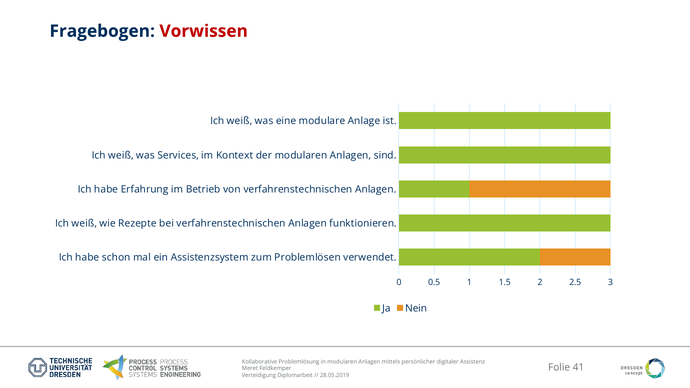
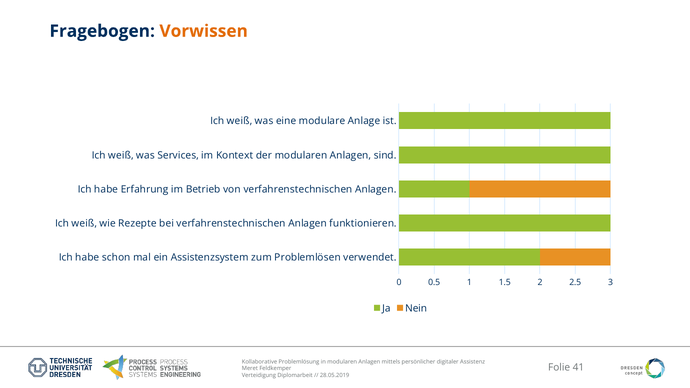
Vorwissen colour: red -> orange (204, 31)
